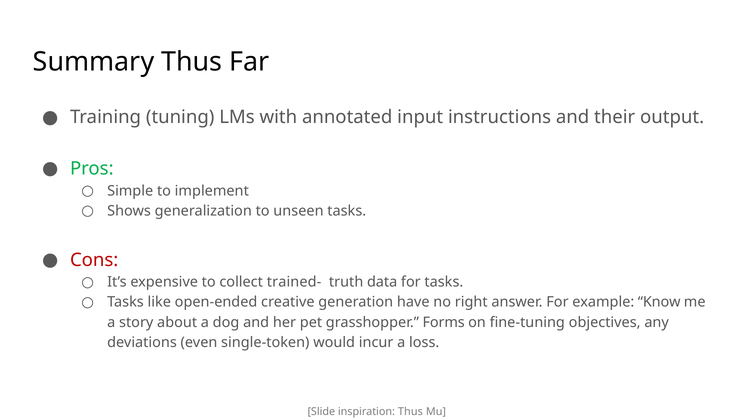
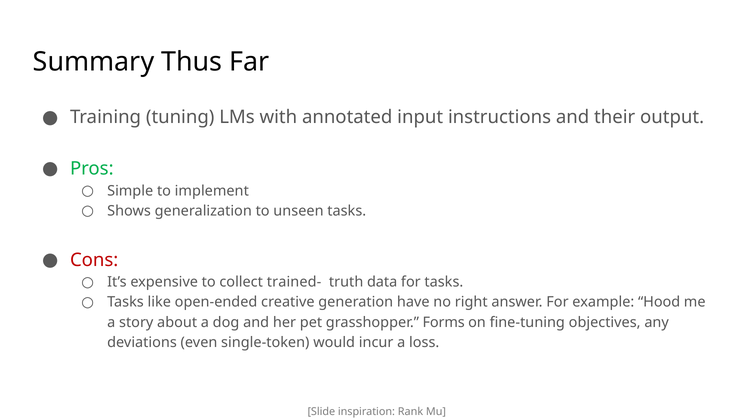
Know: Know -> Hood (659, 302)
inspiration Thus: Thus -> Rank (410, 411)
